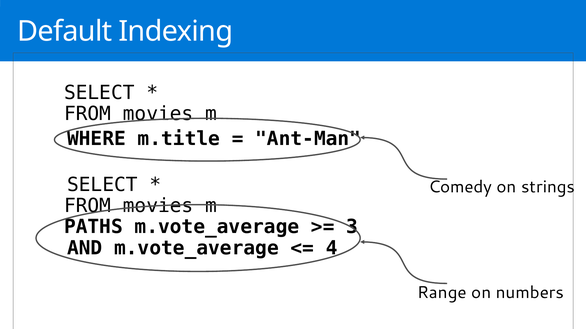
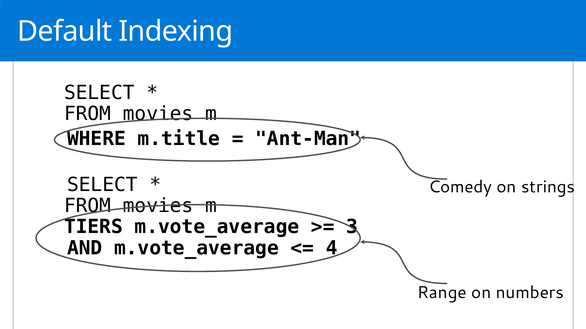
PATHS: PATHS -> TIERS (93, 227)
